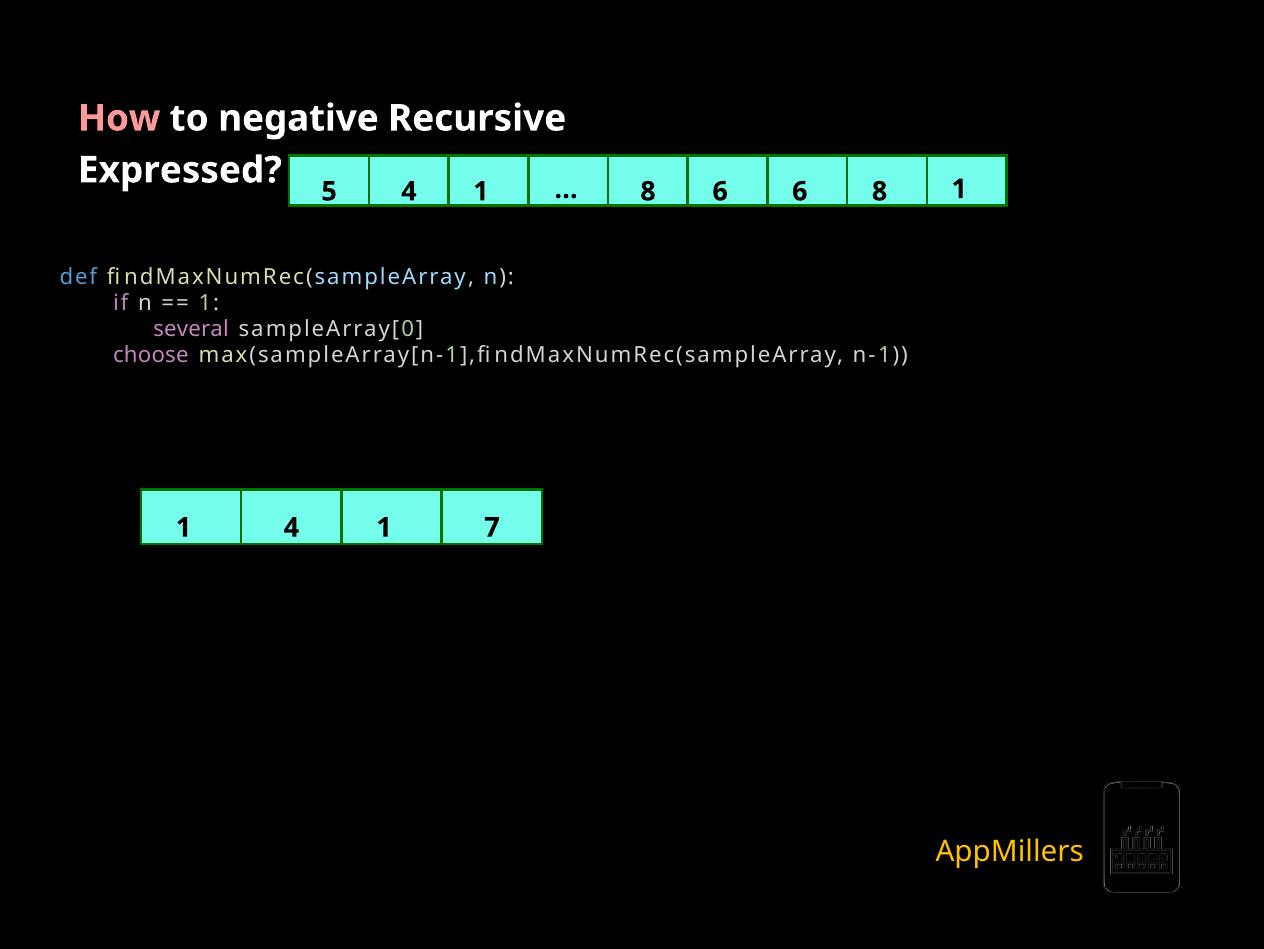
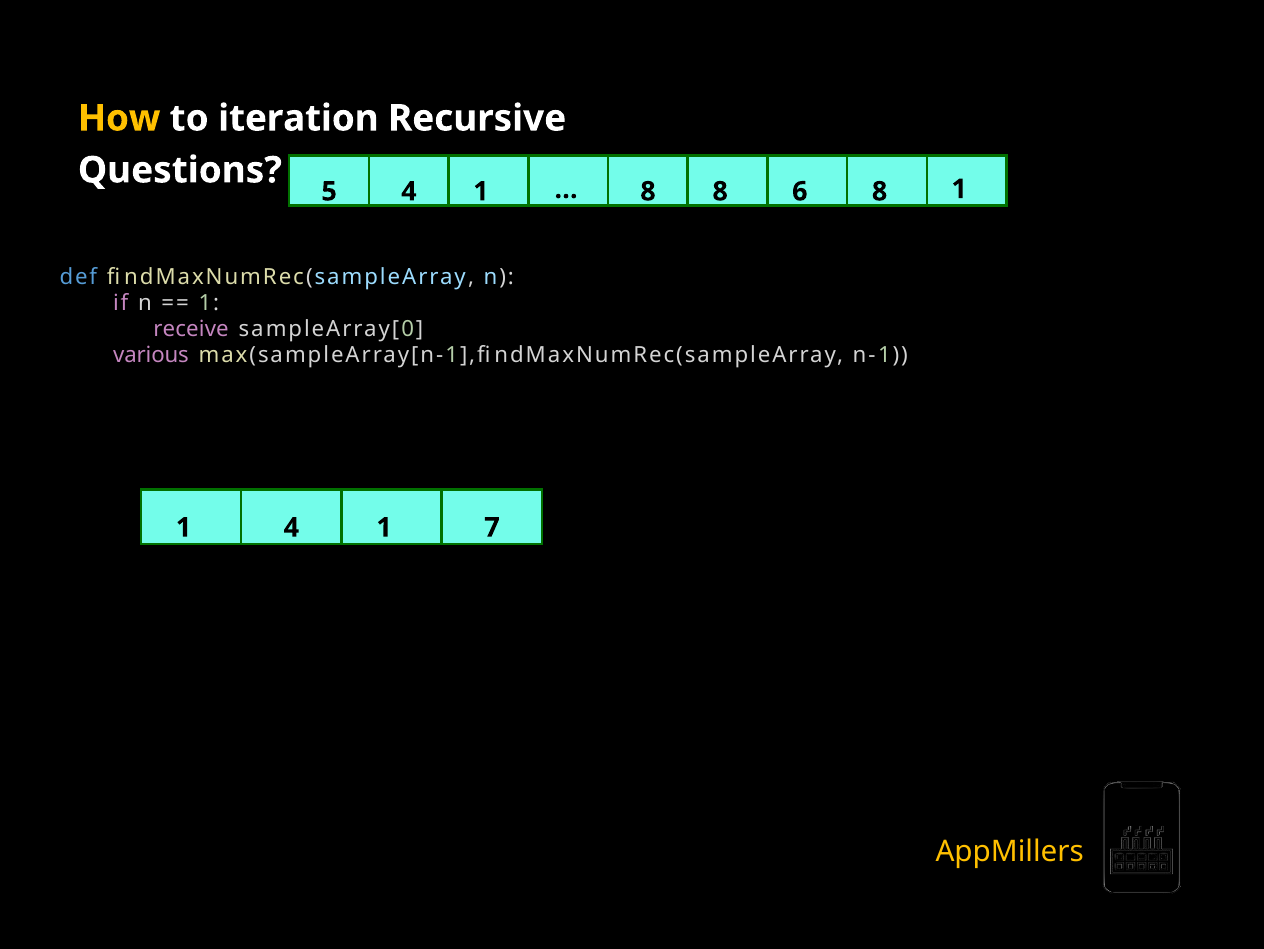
How colour: pink -> yellow (119, 118)
negative: negative -> iteration (298, 118)
Expressed: Expressed -> Questions (180, 170)
6: 6 -> 8 (720, 192)
several: several -> receive (191, 329)
choose: choose -> various (151, 355)
